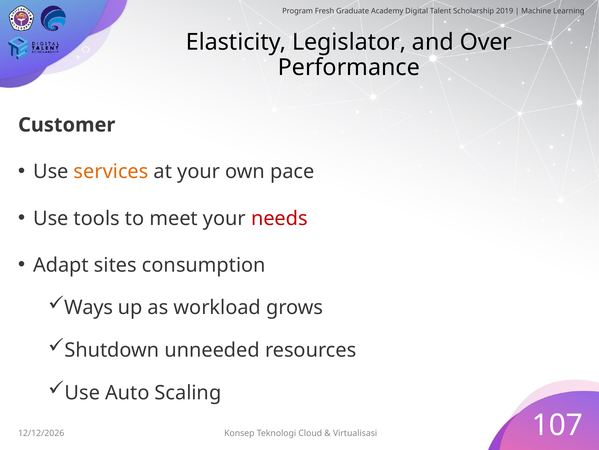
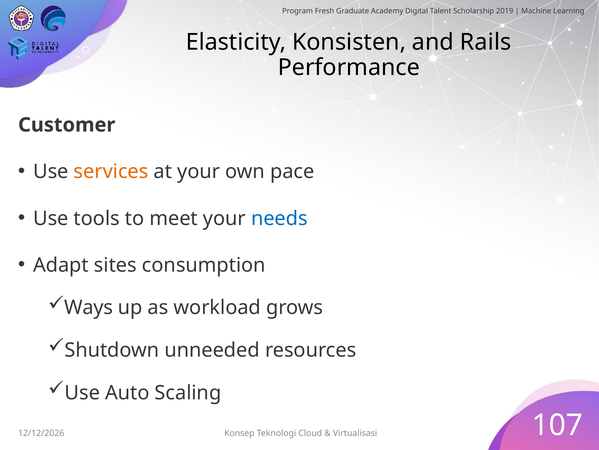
Legislator: Legislator -> Konsisten (349, 42)
Over: Over -> Rails (486, 42)
needs colour: red -> blue (279, 218)
